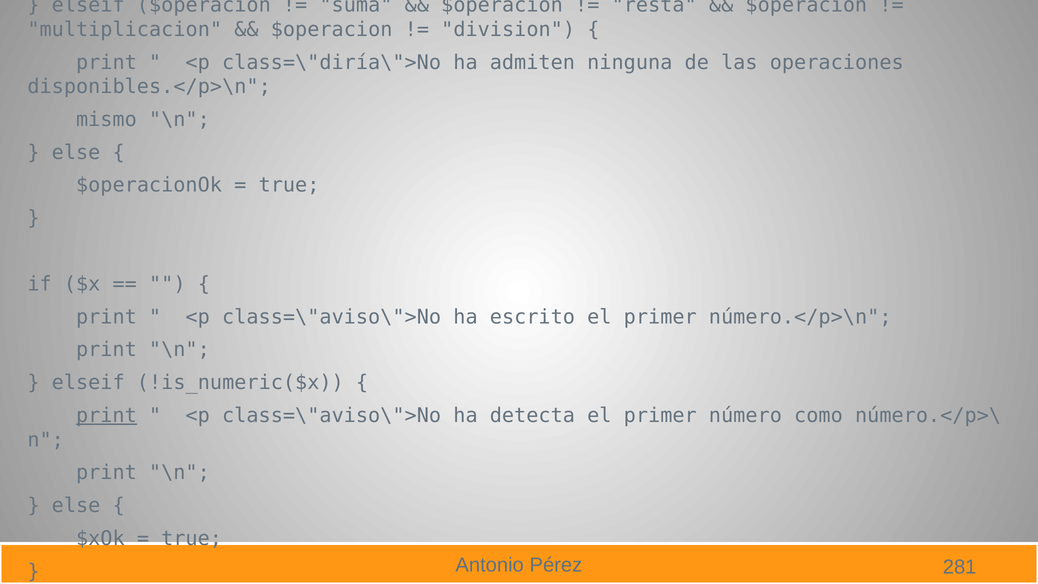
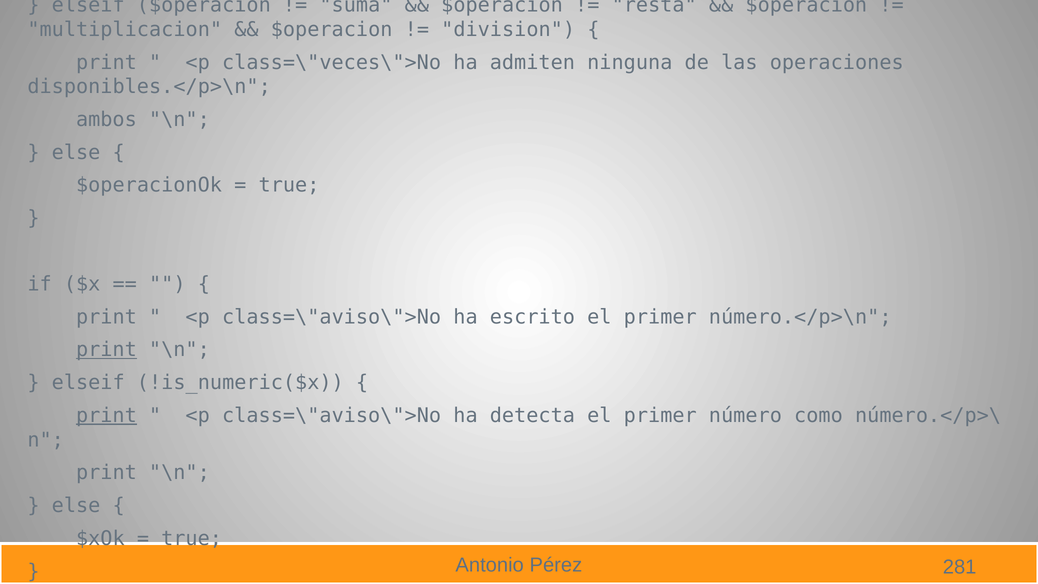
class=\"diría\">No: class=\"diría\">No -> class=\"veces\">No (332, 62)
mismo: mismo -> ambos (106, 119)
print underline: none -> present (106, 350)
